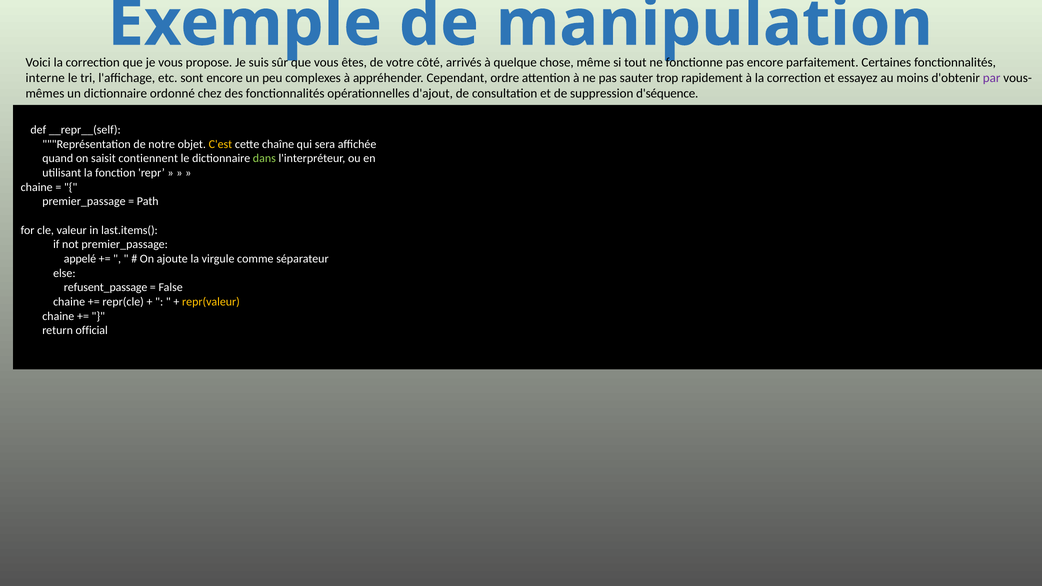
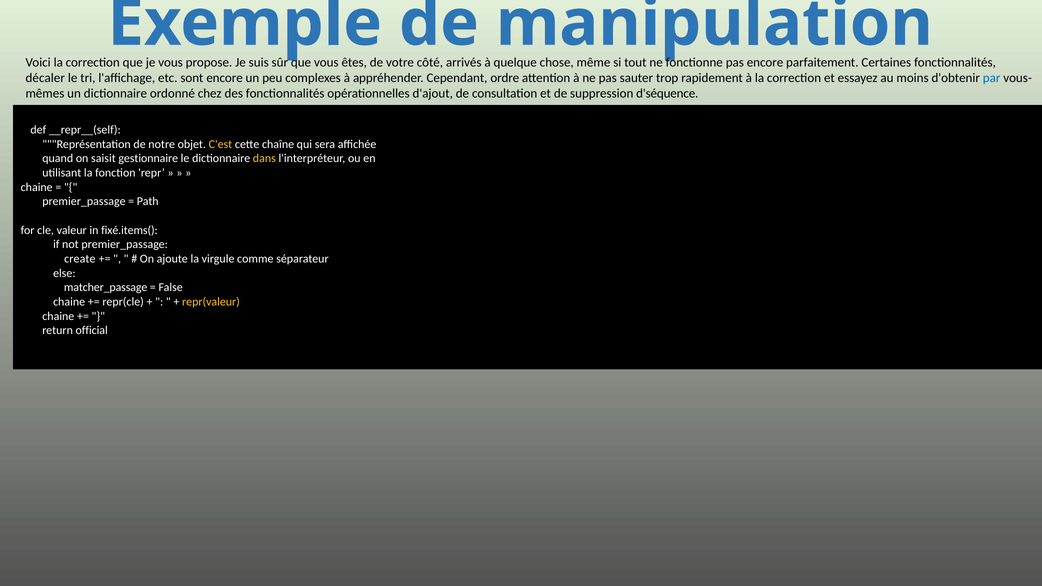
interne: interne -> décaler (45, 78)
par colour: purple -> blue (992, 78)
contiennent: contiennent -> gestionnaire (148, 159)
dans colour: light green -> yellow (264, 159)
last.items(: last.items( -> fixé.items( (129, 230)
appelé: appelé -> create (80, 259)
refusent_passage: refusent_passage -> matcher_passage (106, 288)
